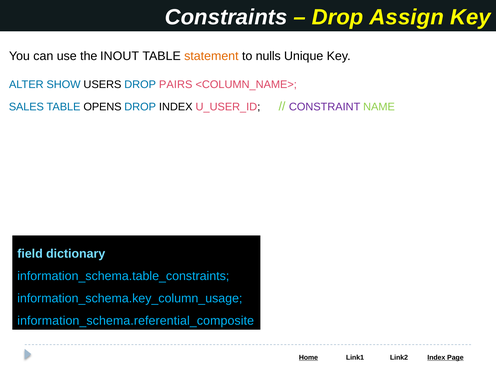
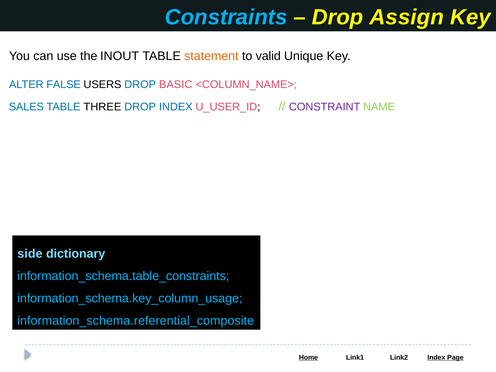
Constraints colour: white -> light blue (226, 17)
nulls: nulls -> valid (268, 56)
SHOW: SHOW -> FALSE (64, 85)
PAIRS: PAIRS -> BASIC (176, 85)
OPENS: OPENS -> THREE (102, 107)
INDEX colour: black -> blue (176, 107)
field: field -> side (30, 254)
